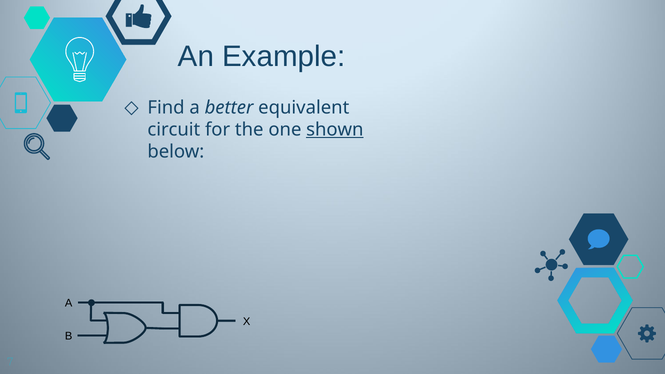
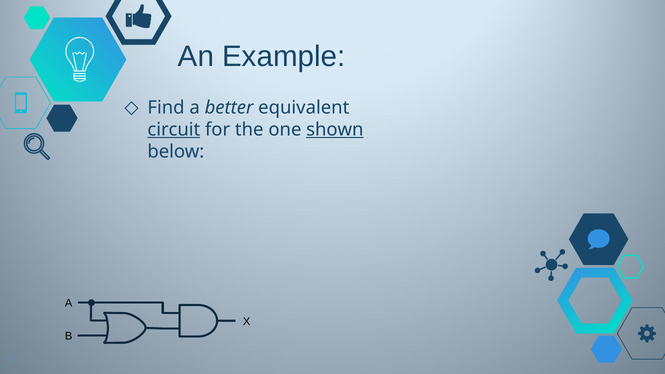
circuit underline: none -> present (174, 130)
